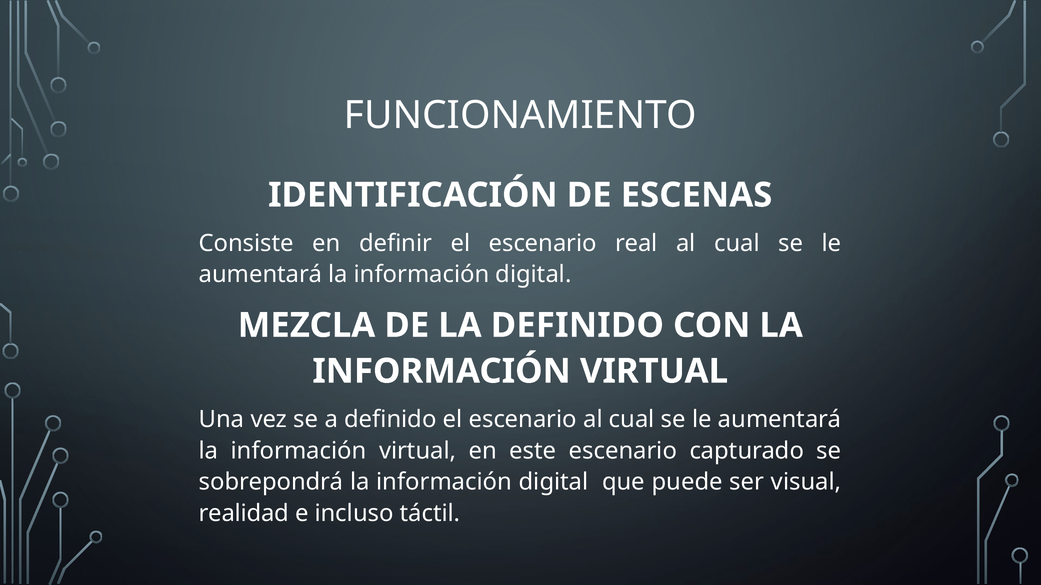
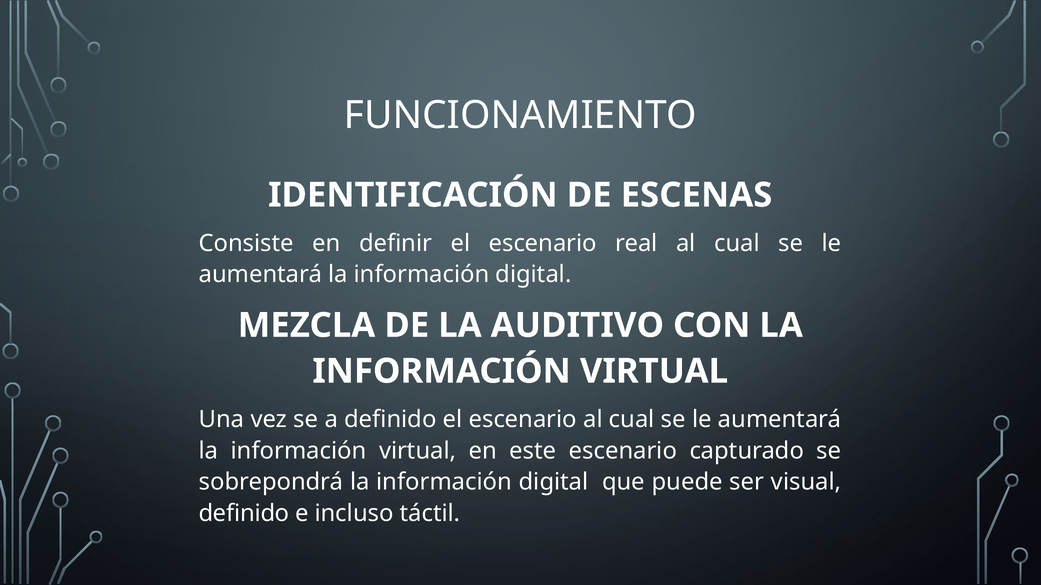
LA DEFINIDO: DEFINIDO -> AUDITIVO (577, 326)
realidad: realidad -> definido (244, 514)
